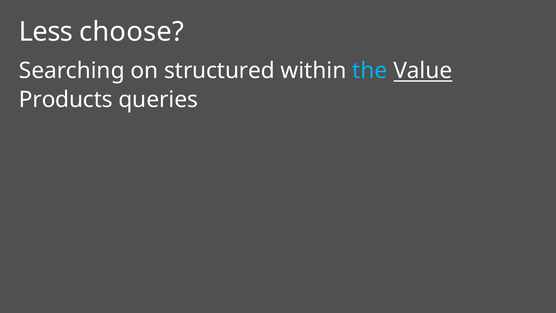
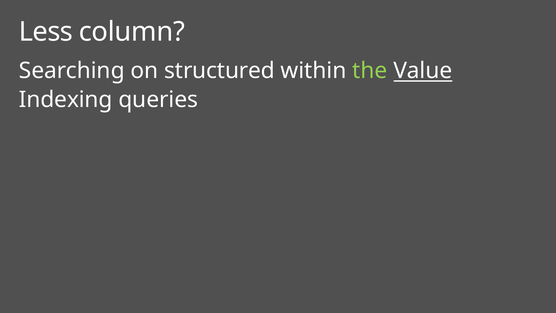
choose: choose -> column (132, 32)
the colour: light blue -> light green (370, 71)
Products: Products -> Indexing (66, 100)
